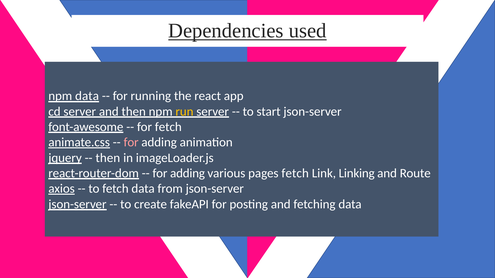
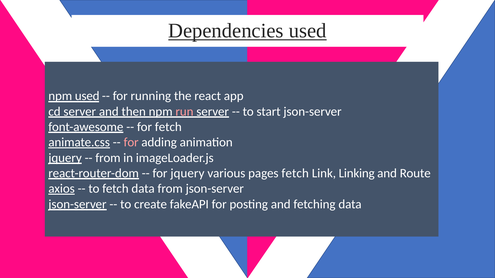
npm data: data -> used (87, 96)
run colour: yellow -> pink (184, 112)
then: then -> from (108, 158)
adding: adding -> jquery (187, 173)
